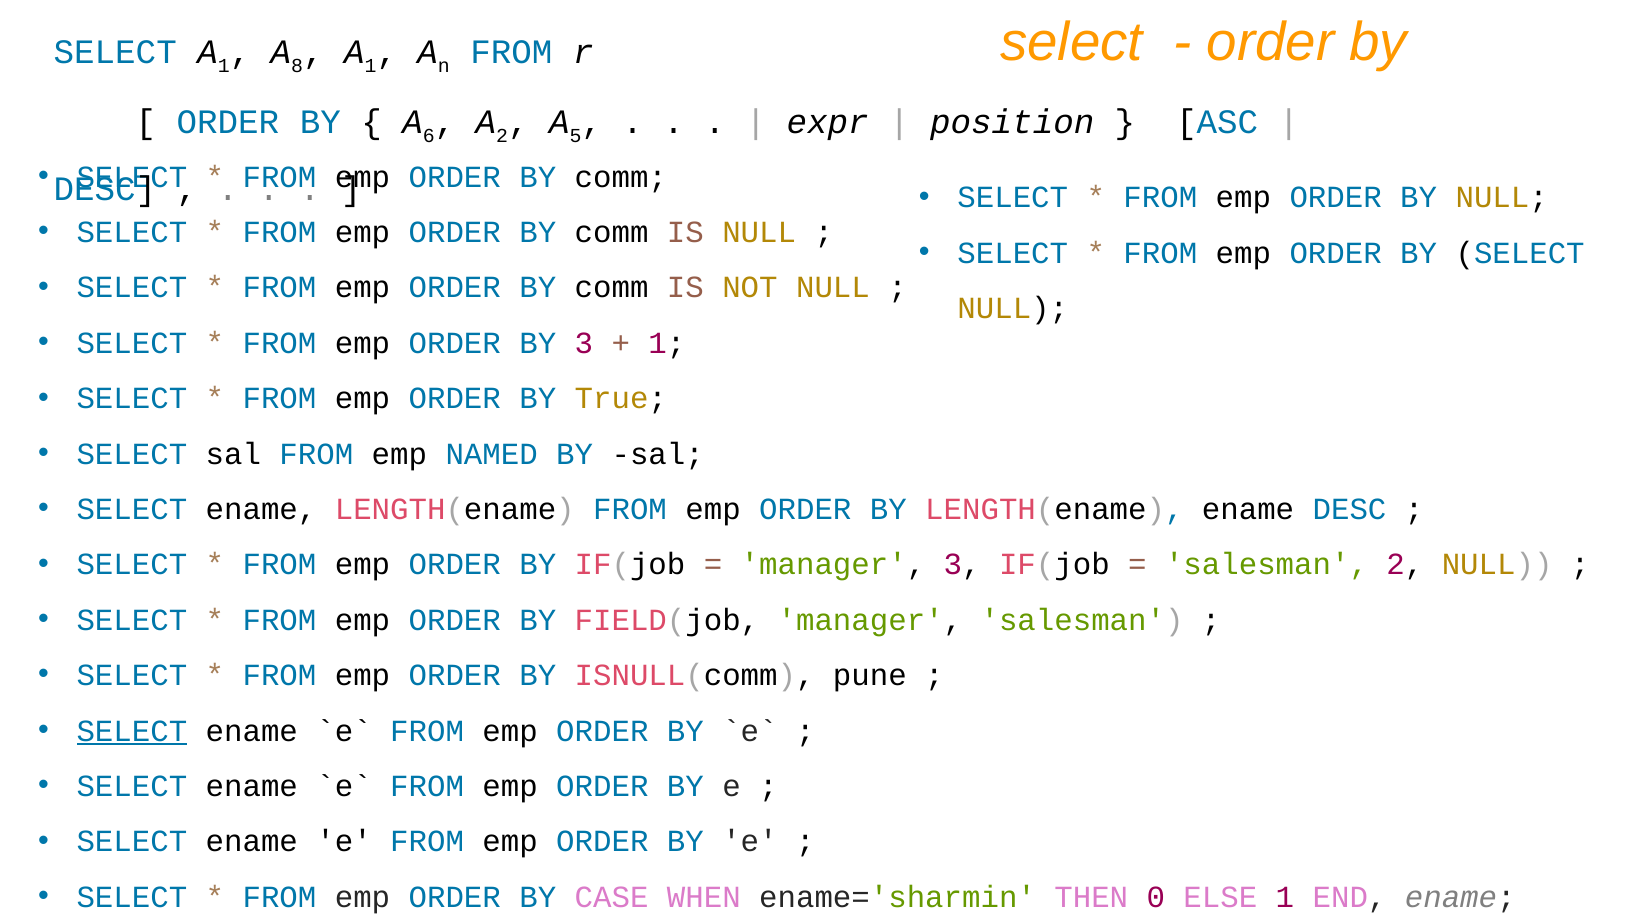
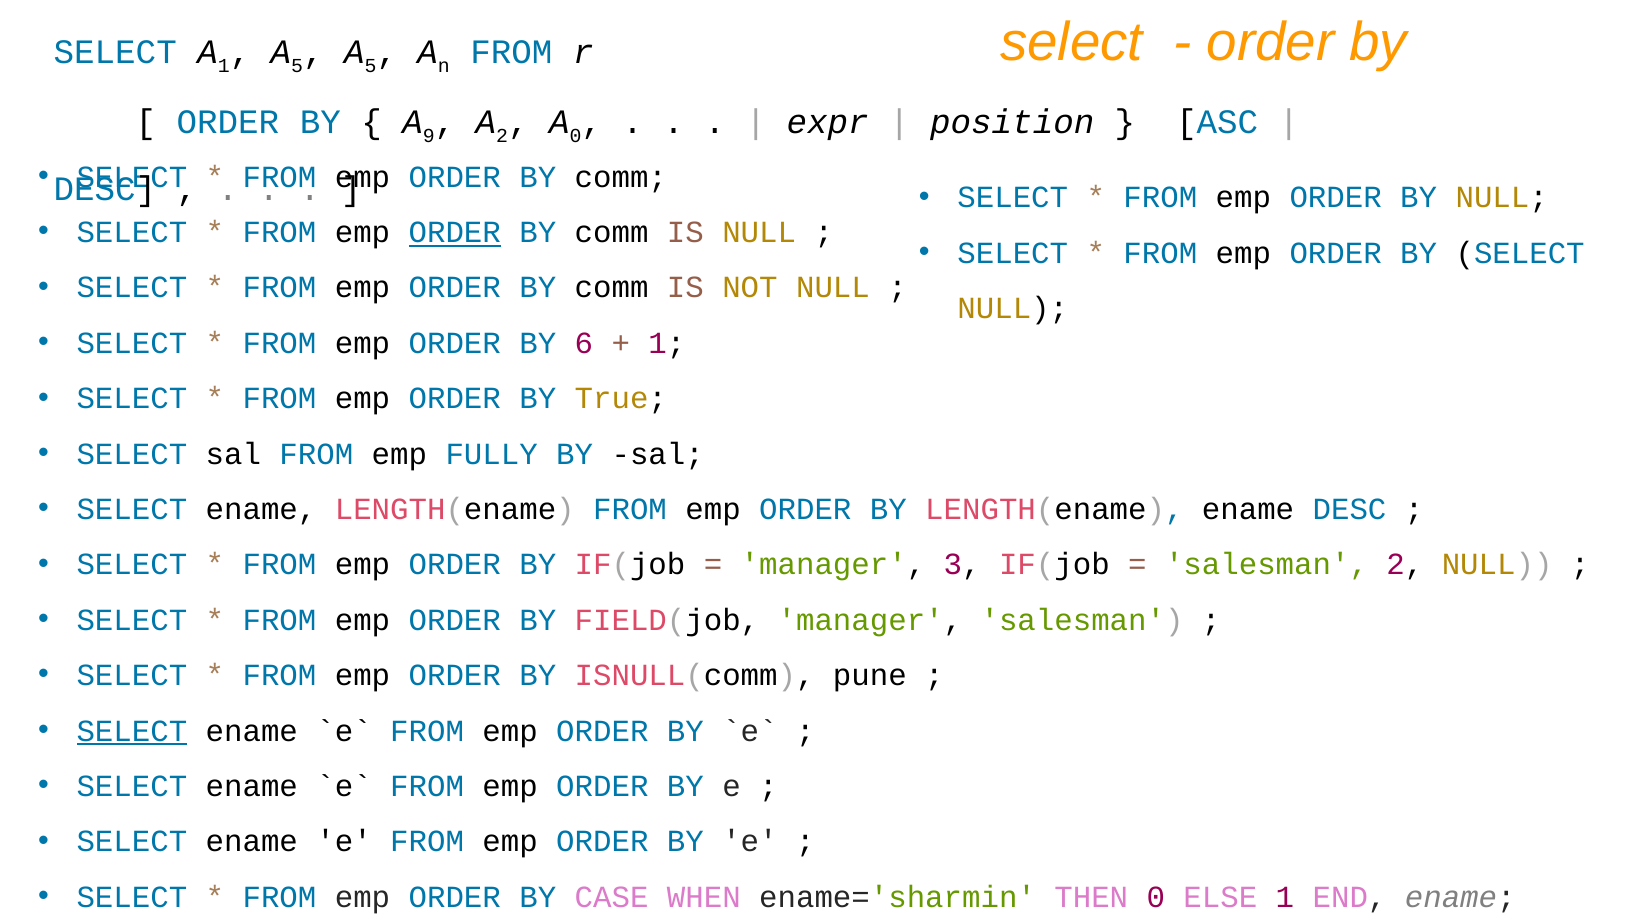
8: 8 -> 5 (297, 66)
1: 1 -> 5 (371, 66)
6: 6 -> 9 (429, 136)
5: 5 -> 0 (575, 136)
ORDER underline: none -> present (455, 232)
BY 3: 3 -> 6 (584, 343)
NAMED: NAMED -> FULLY (492, 454)
